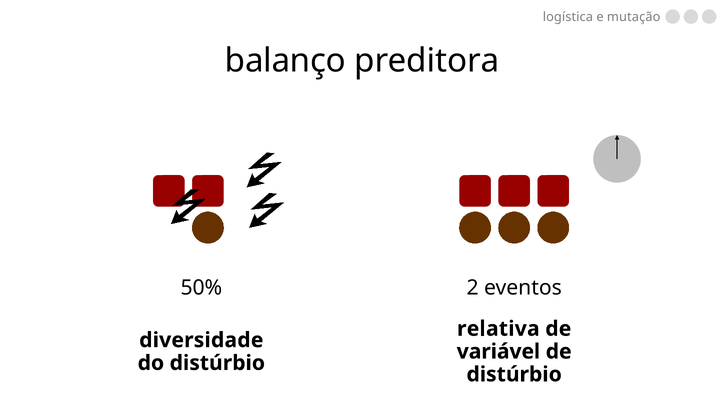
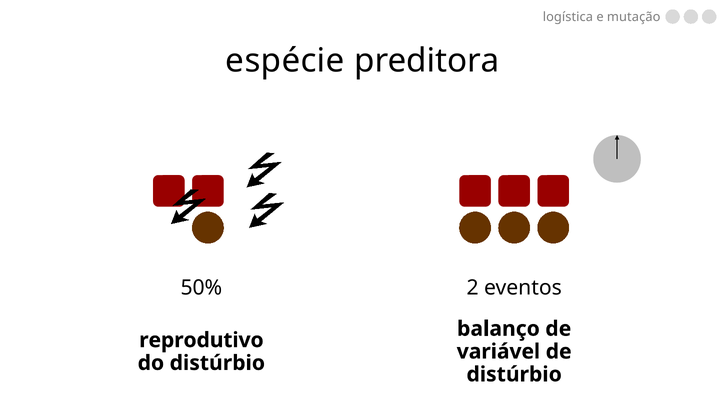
balanço: balanço -> espécie (285, 61)
relativa: relativa -> balanço (498, 329)
diversidade: diversidade -> reprodutivo (201, 340)
